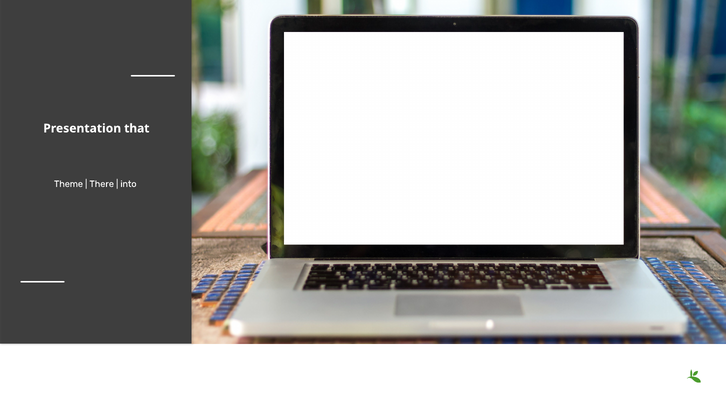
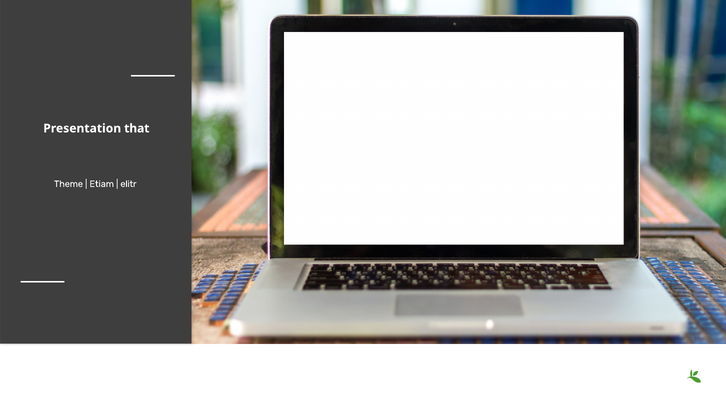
There: There -> Etiam (102, 184)
into: into -> elitr (128, 184)
